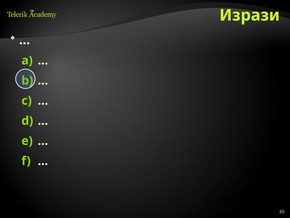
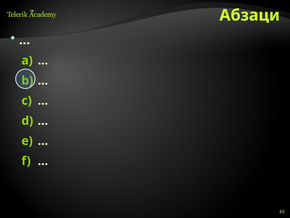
Изрази: Изрази -> Абзаци (250, 15)
